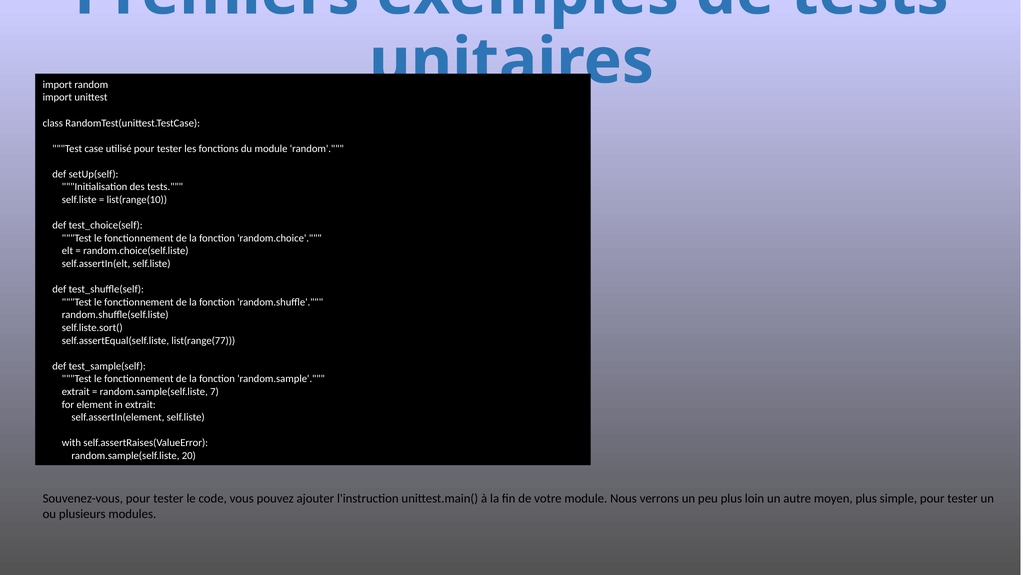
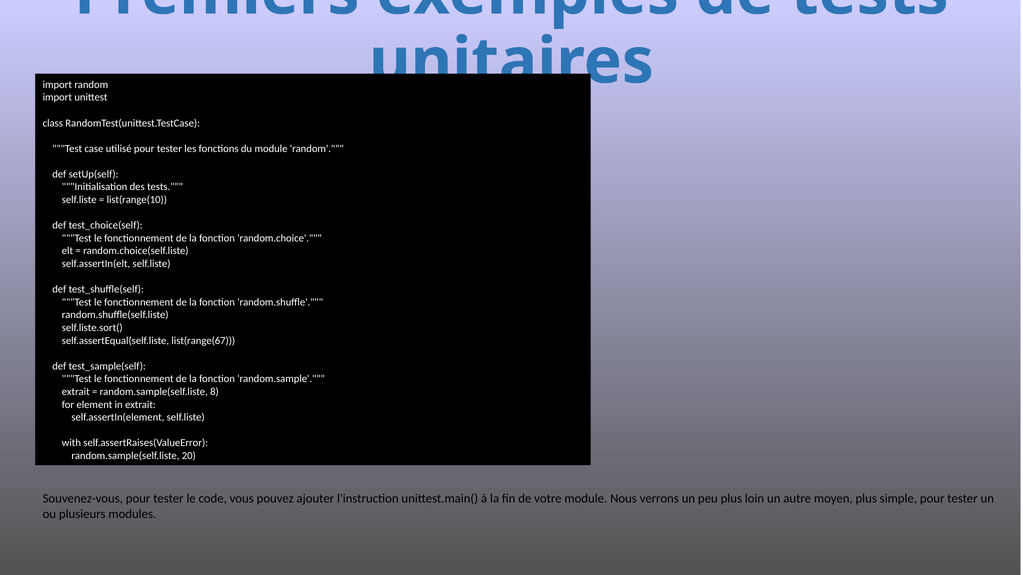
list(range(77: list(range(77 -> list(range(67 (203, 341)
7: 7 -> 8 (214, 392)
